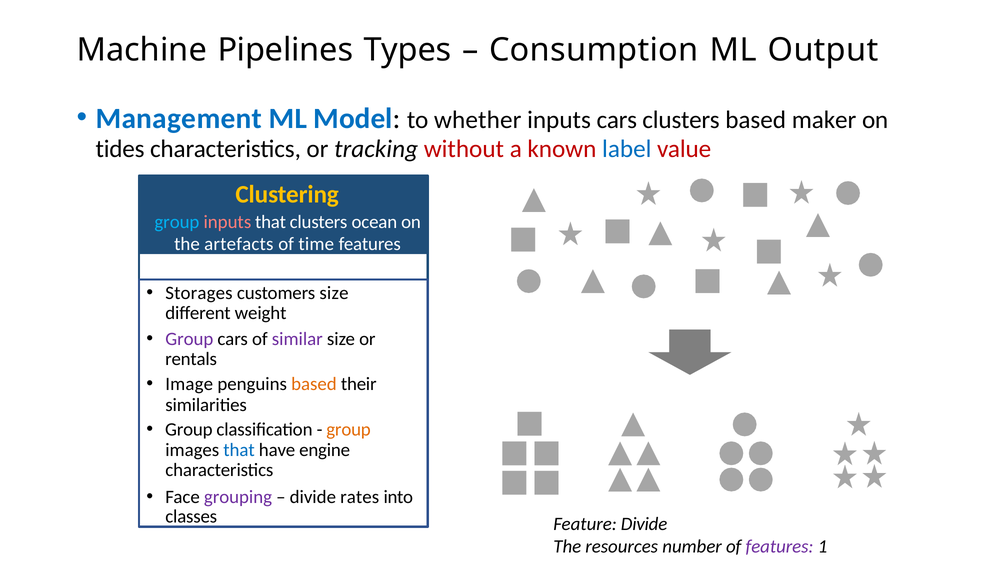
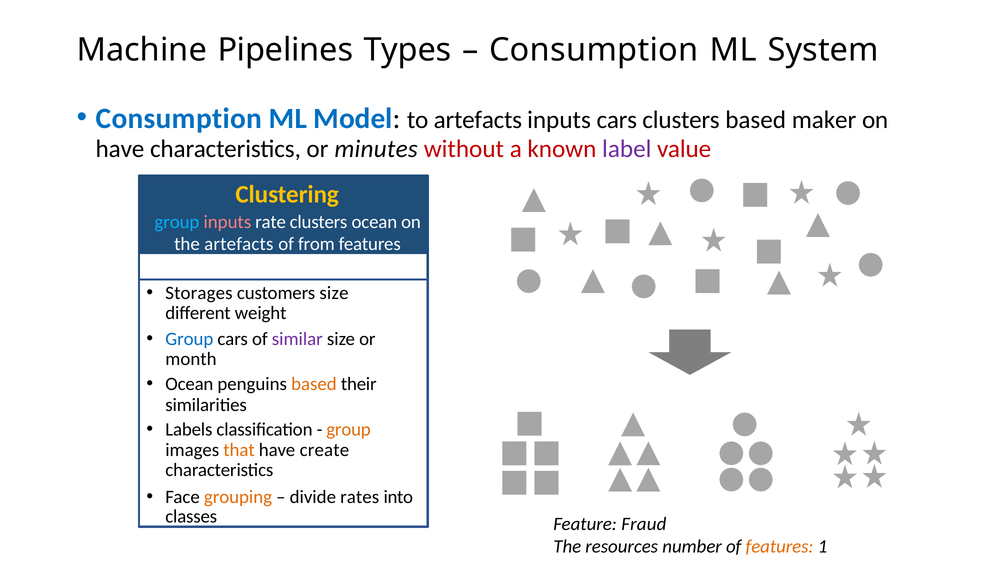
Output: Output -> System (823, 50)
Management: Management -> Consumption (179, 118)
to whether: whether -> artefacts (478, 120)
tides: tides -> have (120, 149)
tracking: tracking -> minutes (376, 149)
label colour: blue -> purple (627, 149)
inputs that: that -> rate (271, 222)
time: time -> from (316, 244)
Group colour: purple -> blue (189, 339)
rentals: rentals -> month (191, 359)
Image: Image -> Ocean (189, 385)
Group: Group -> Labels (189, 430)
that colour: blue -> orange (239, 450)
engine: engine -> create (324, 450)
grouping colour: purple -> orange (238, 497)
Feature Divide: Divide -> Fraud (644, 525)
features colour: purple -> orange (780, 547)
